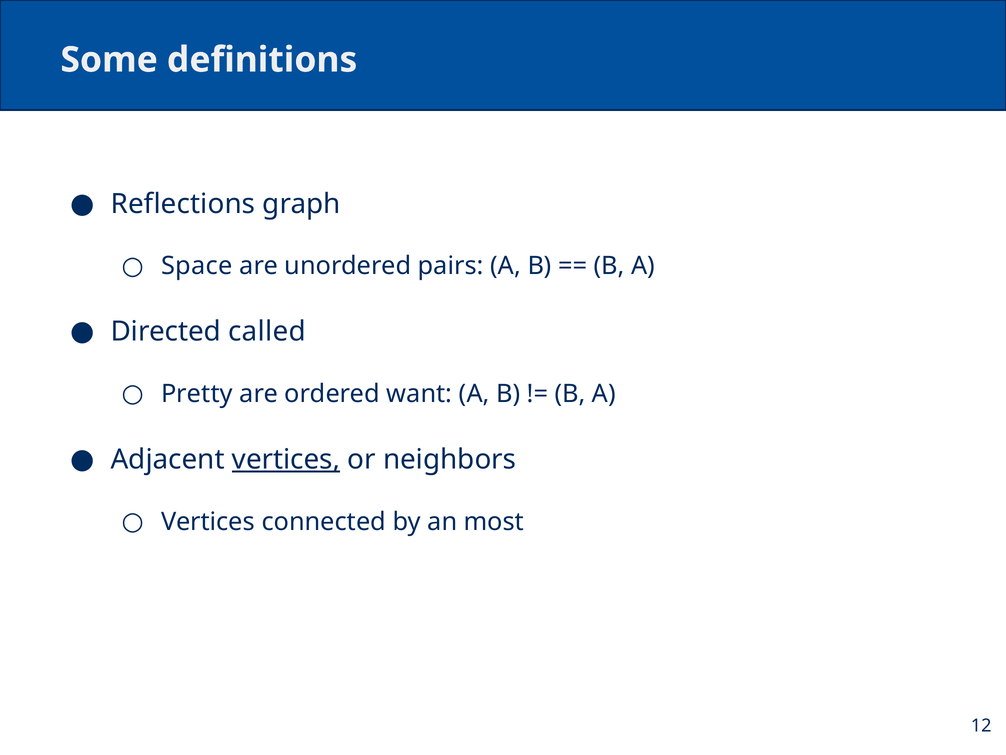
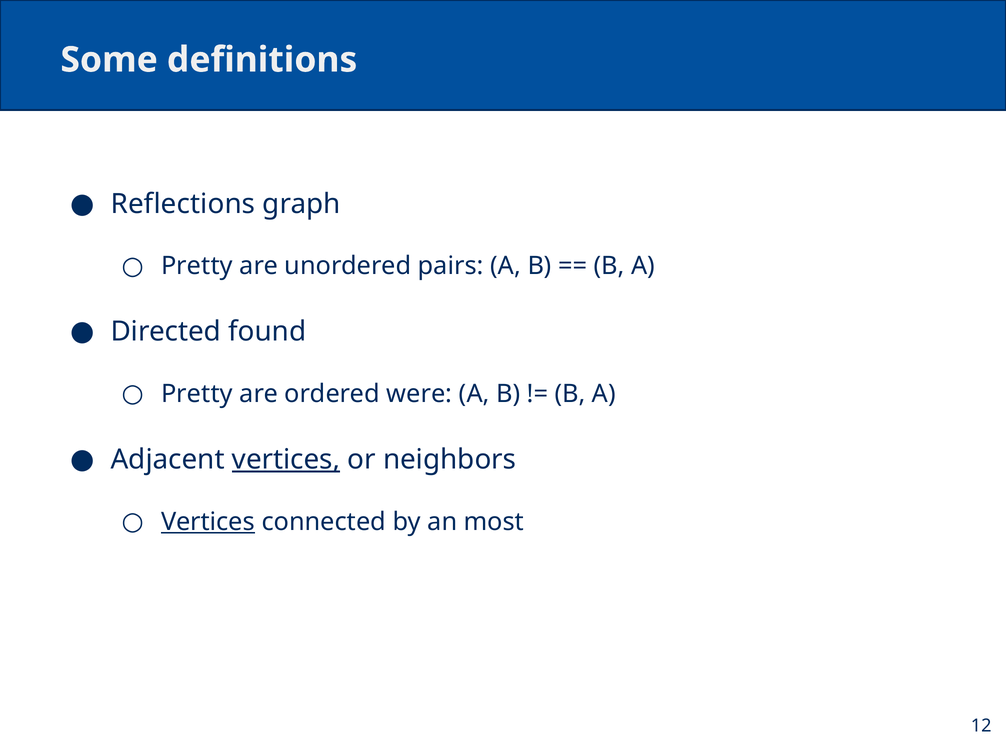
Space: Space -> Pretty (197, 266)
called: called -> found (267, 332)
want: want -> were (419, 394)
Vertices underline: none -> present (208, 522)
